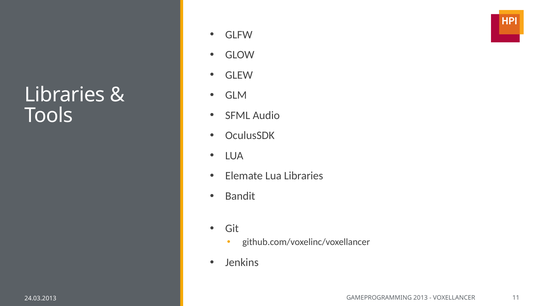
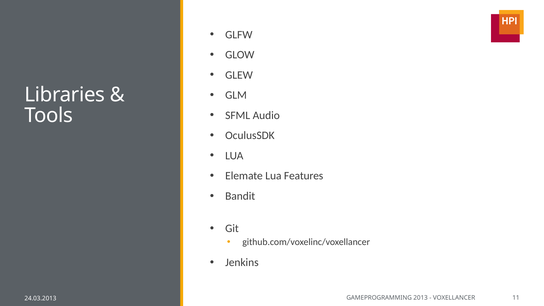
Lua Libraries: Libraries -> Features (304, 176)
